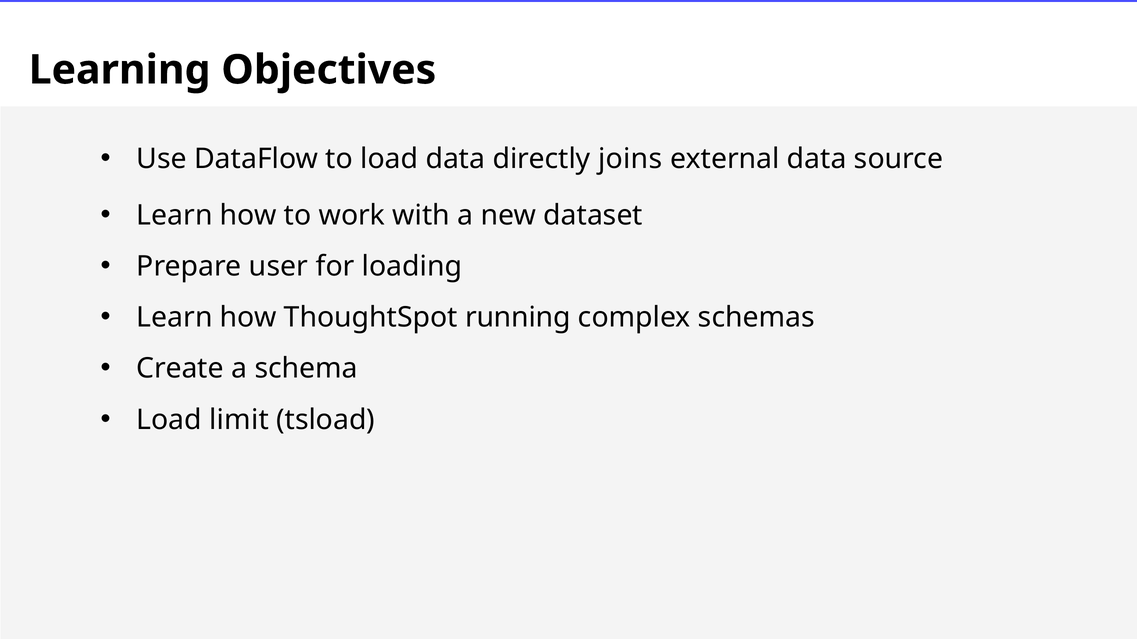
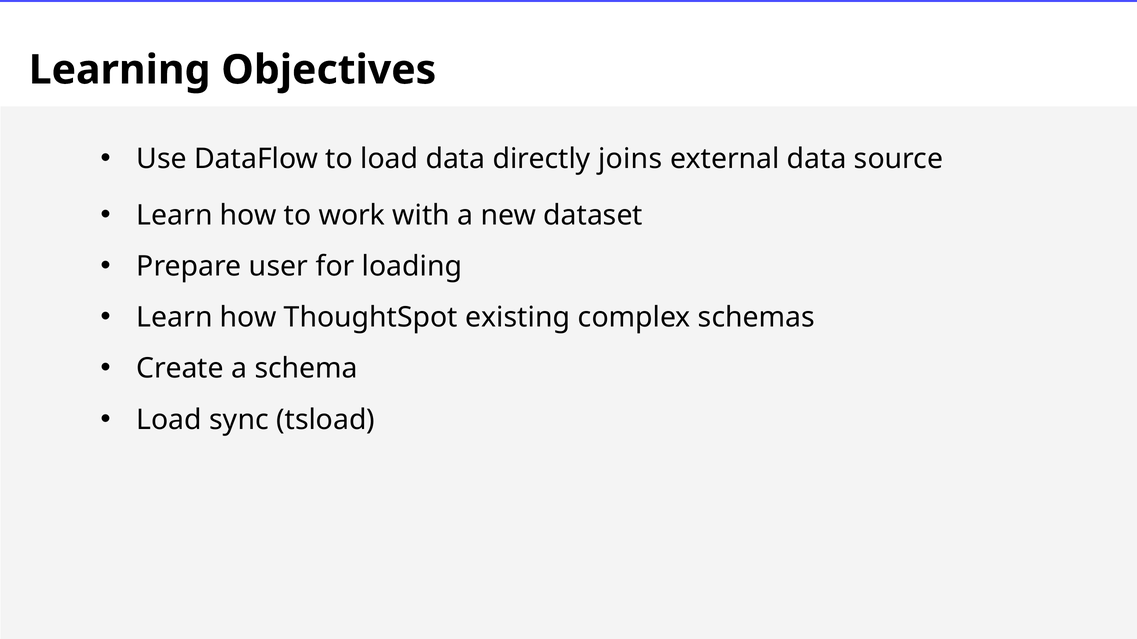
running: running -> existing (518, 318)
limit: limit -> sync (239, 420)
